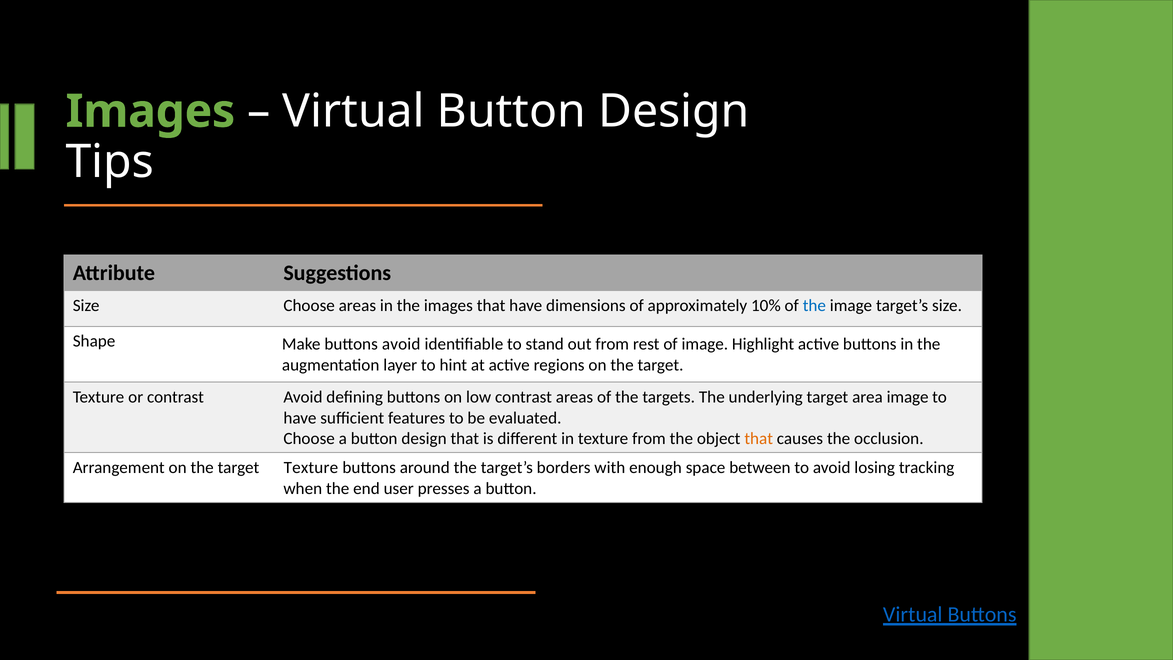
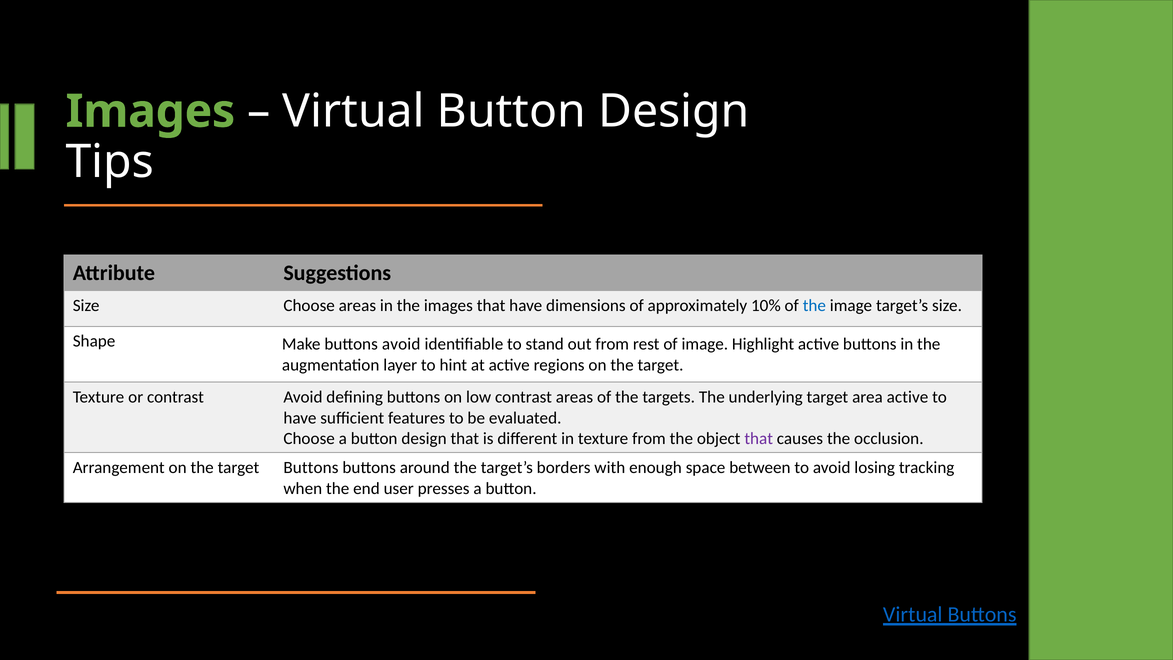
area image: image -> active (908, 397)
that colour: orange -> purple (759, 439)
Texture: Texture -> Buttons (311, 467)
